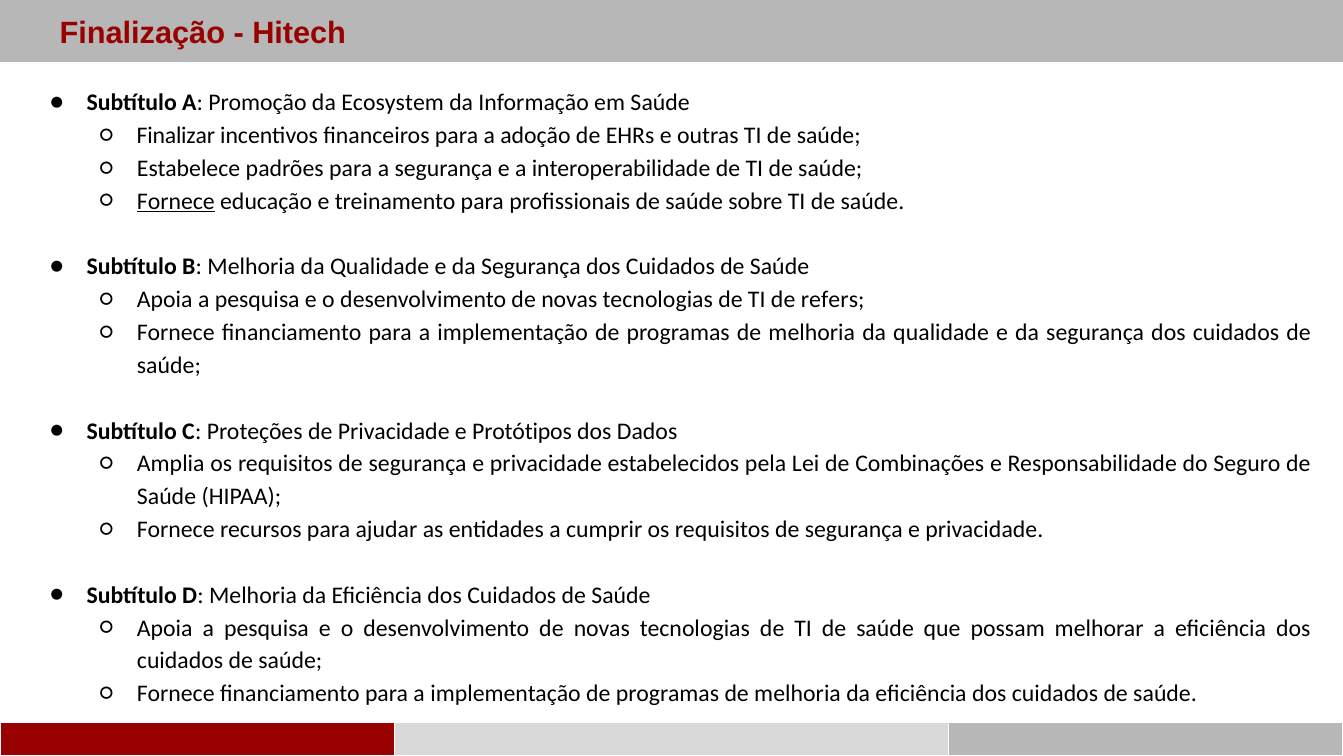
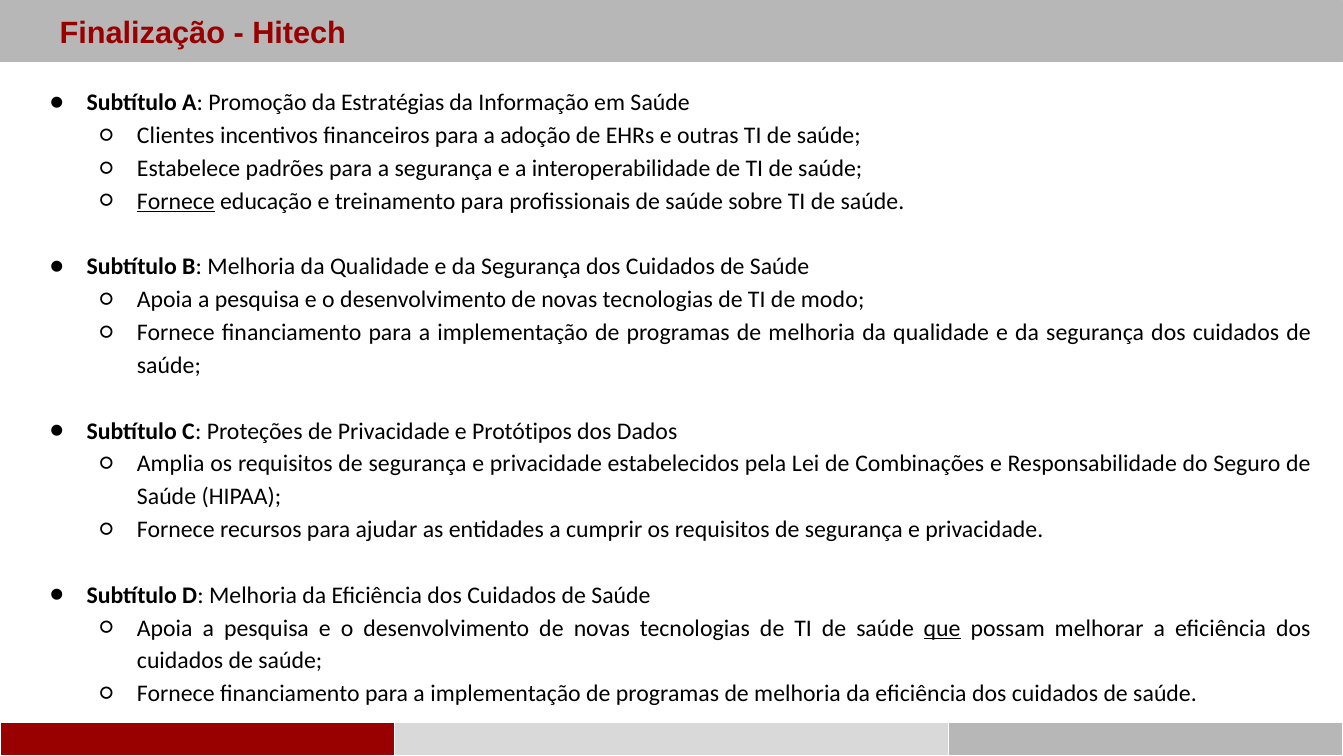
Ecosystem: Ecosystem -> Estratégias (393, 103)
Finalizar: Finalizar -> Clientes (176, 136)
refers: refers -> modo (833, 300)
que underline: none -> present (942, 628)
